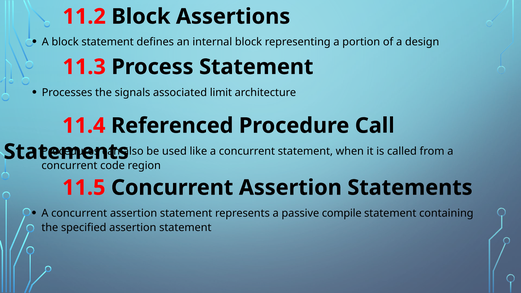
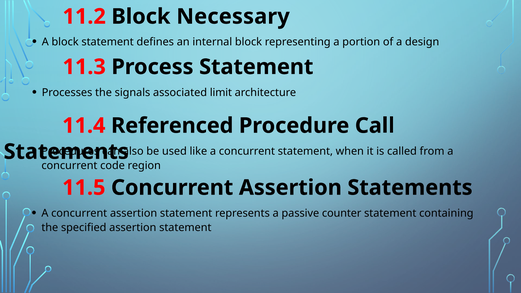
Assertions: Assertions -> Necessary (233, 17)
compile: compile -> counter (342, 213)
